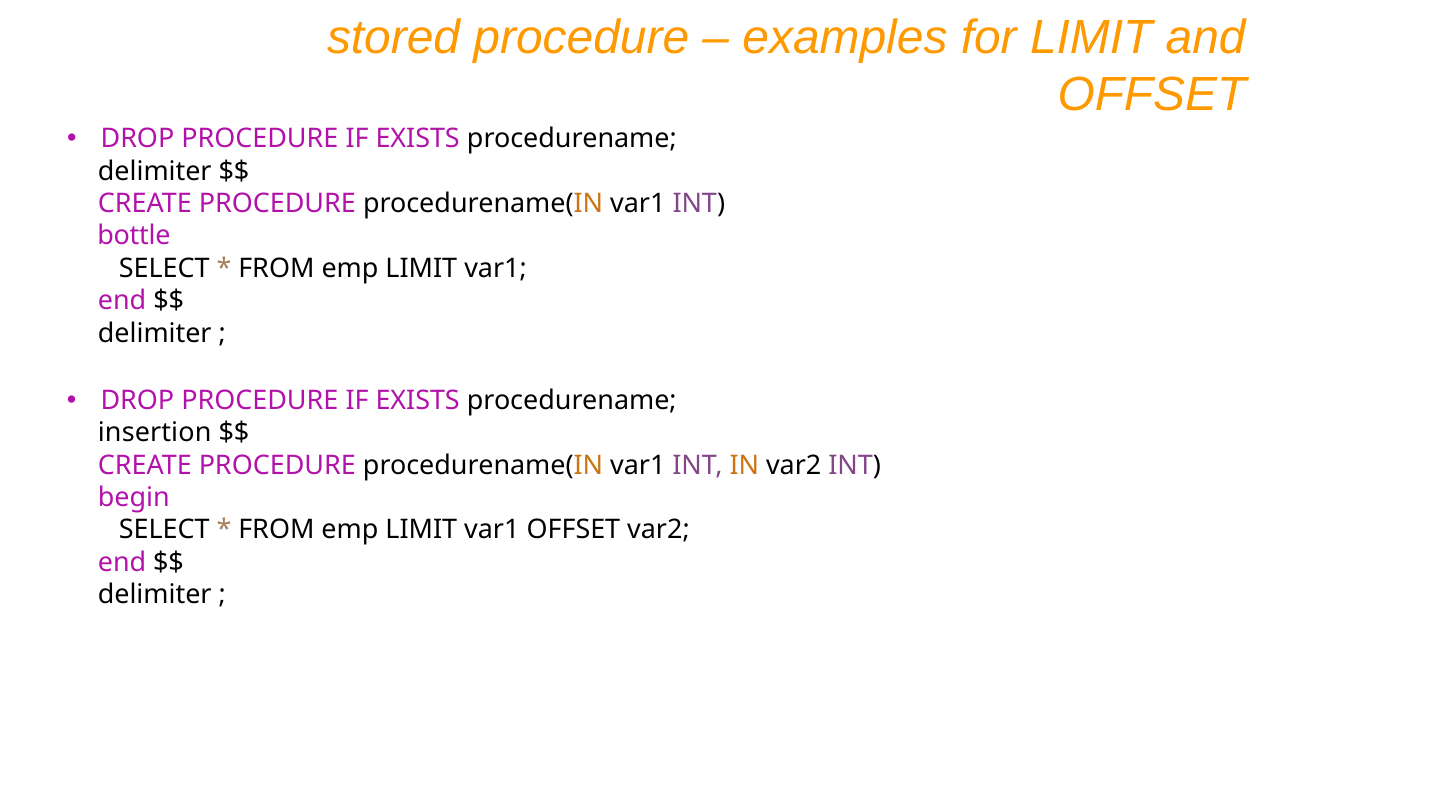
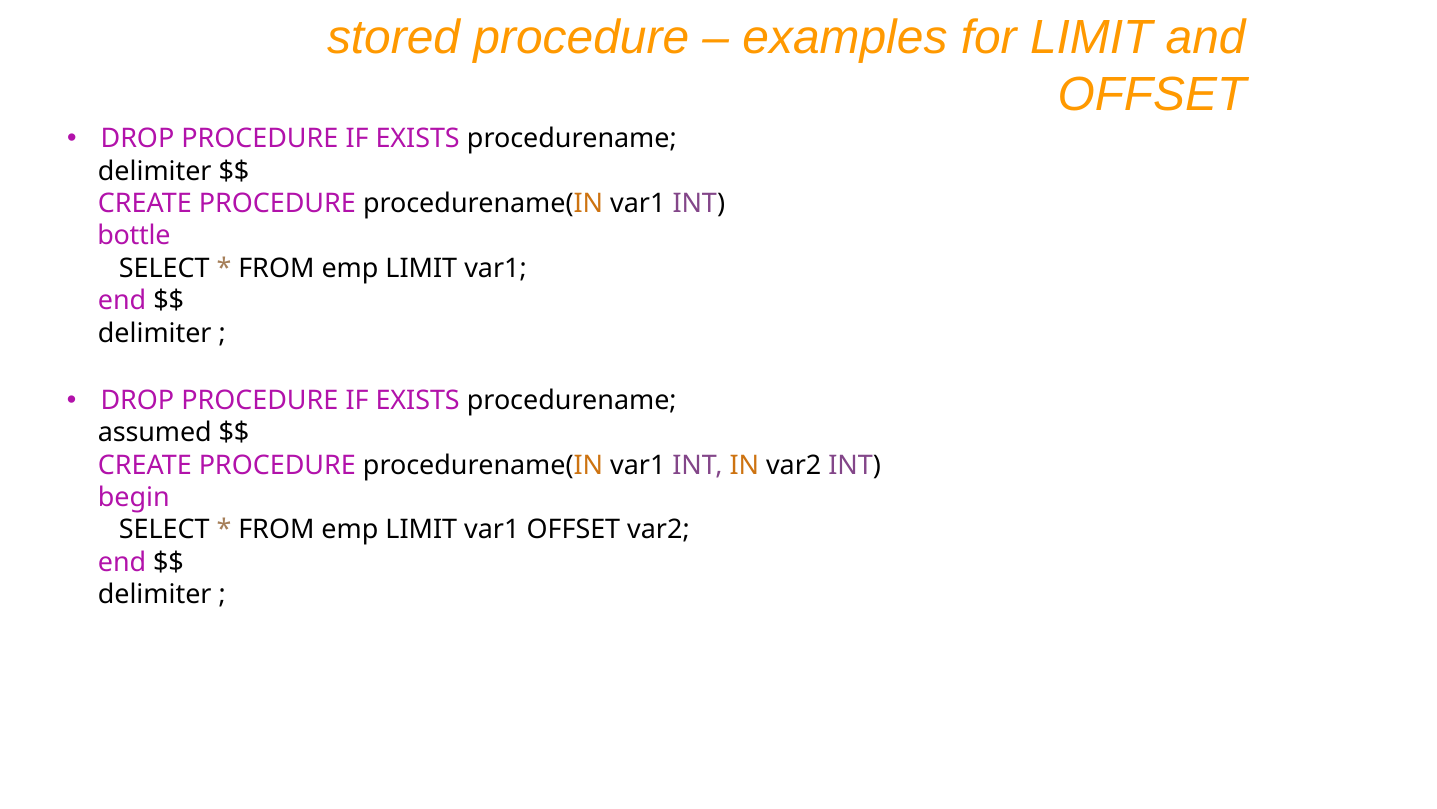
insertion: insertion -> assumed (155, 433)
